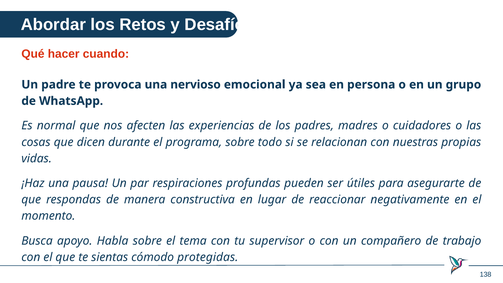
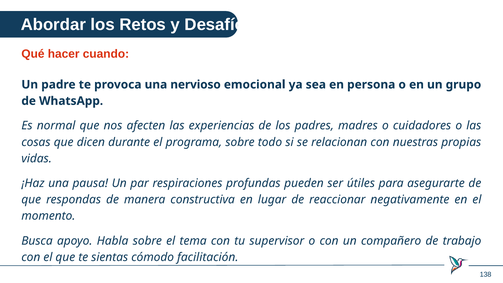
protegidas: protegidas -> facilitación (208, 257)
